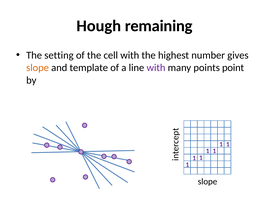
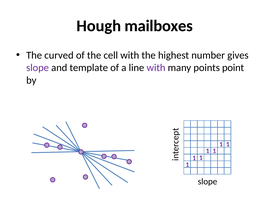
remaining: remaining -> mailboxes (159, 26)
setting: setting -> curved (59, 55)
slope colour: orange -> purple (38, 68)
